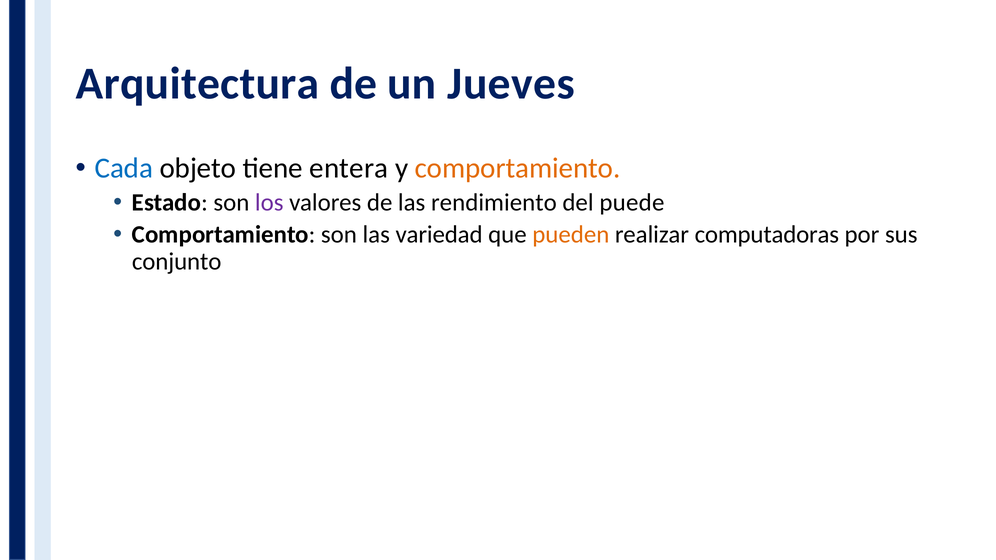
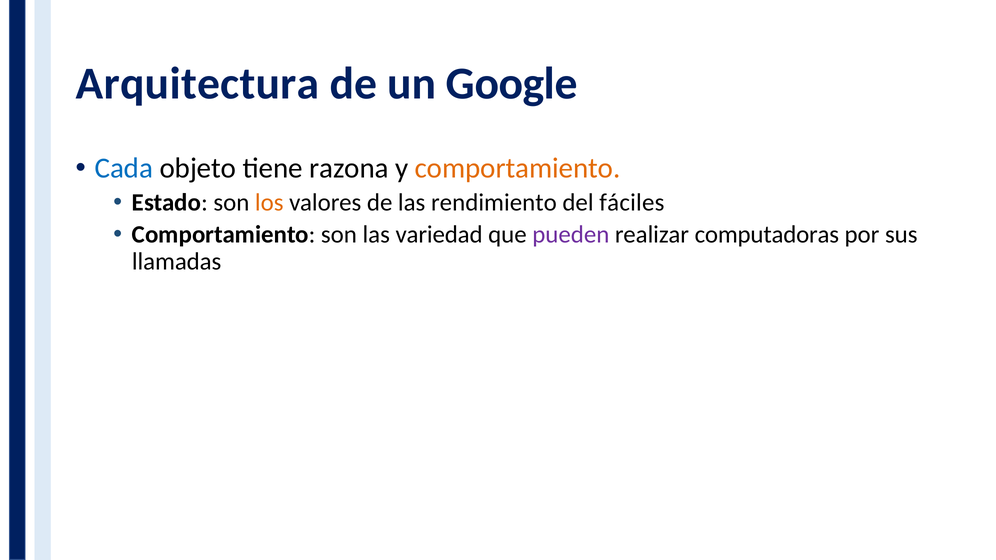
Jueves: Jueves -> Google (512, 84)
entera: entera -> razona (349, 168)
los colour: purple -> orange (269, 203)
puede: puede -> fáciles (632, 203)
pueden colour: orange -> purple (571, 235)
conjunto: conjunto -> llamadas (177, 262)
